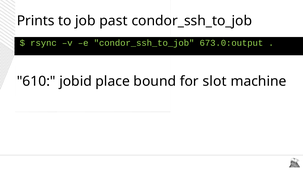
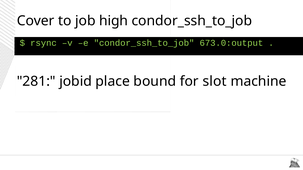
Prints: Prints -> Cover (36, 21)
past: past -> high (114, 21)
610: 610 -> 281 (36, 81)
